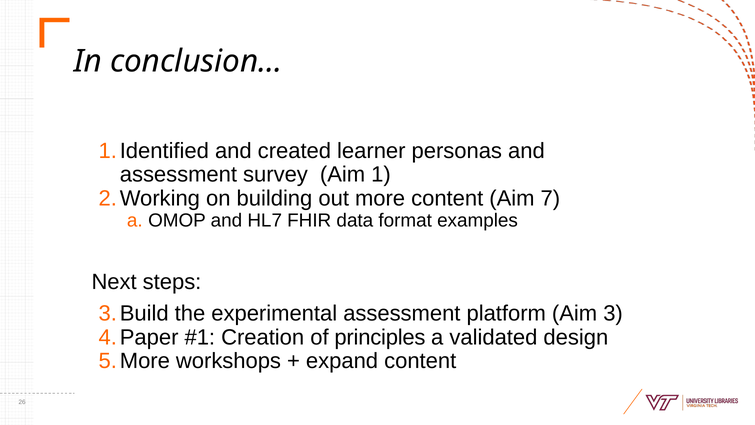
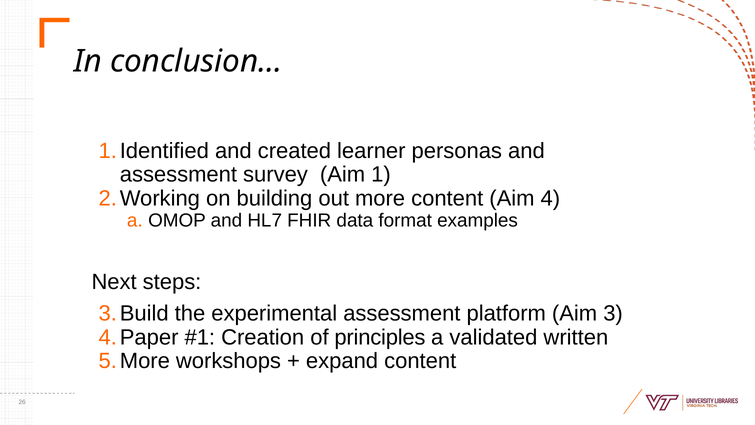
7: 7 -> 4 (550, 198)
design: design -> written (576, 337)
